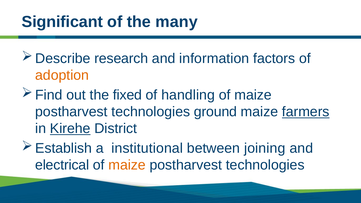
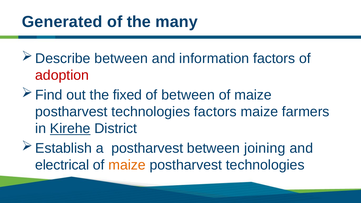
Significant: Significant -> Generated (62, 22)
research: research -> between (121, 59)
adoption colour: orange -> red (62, 75)
of handling: handling -> between (188, 95)
technologies ground: ground -> factors (215, 112)
farmers underline: present -> none (306, 112)
a institutional: institutional -> postharvest (147, 148)
